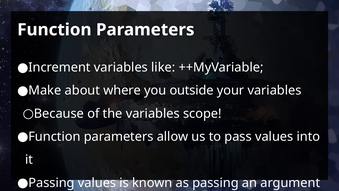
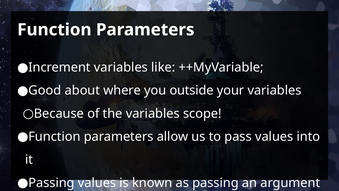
Make: Make -> Good (45, 90)
